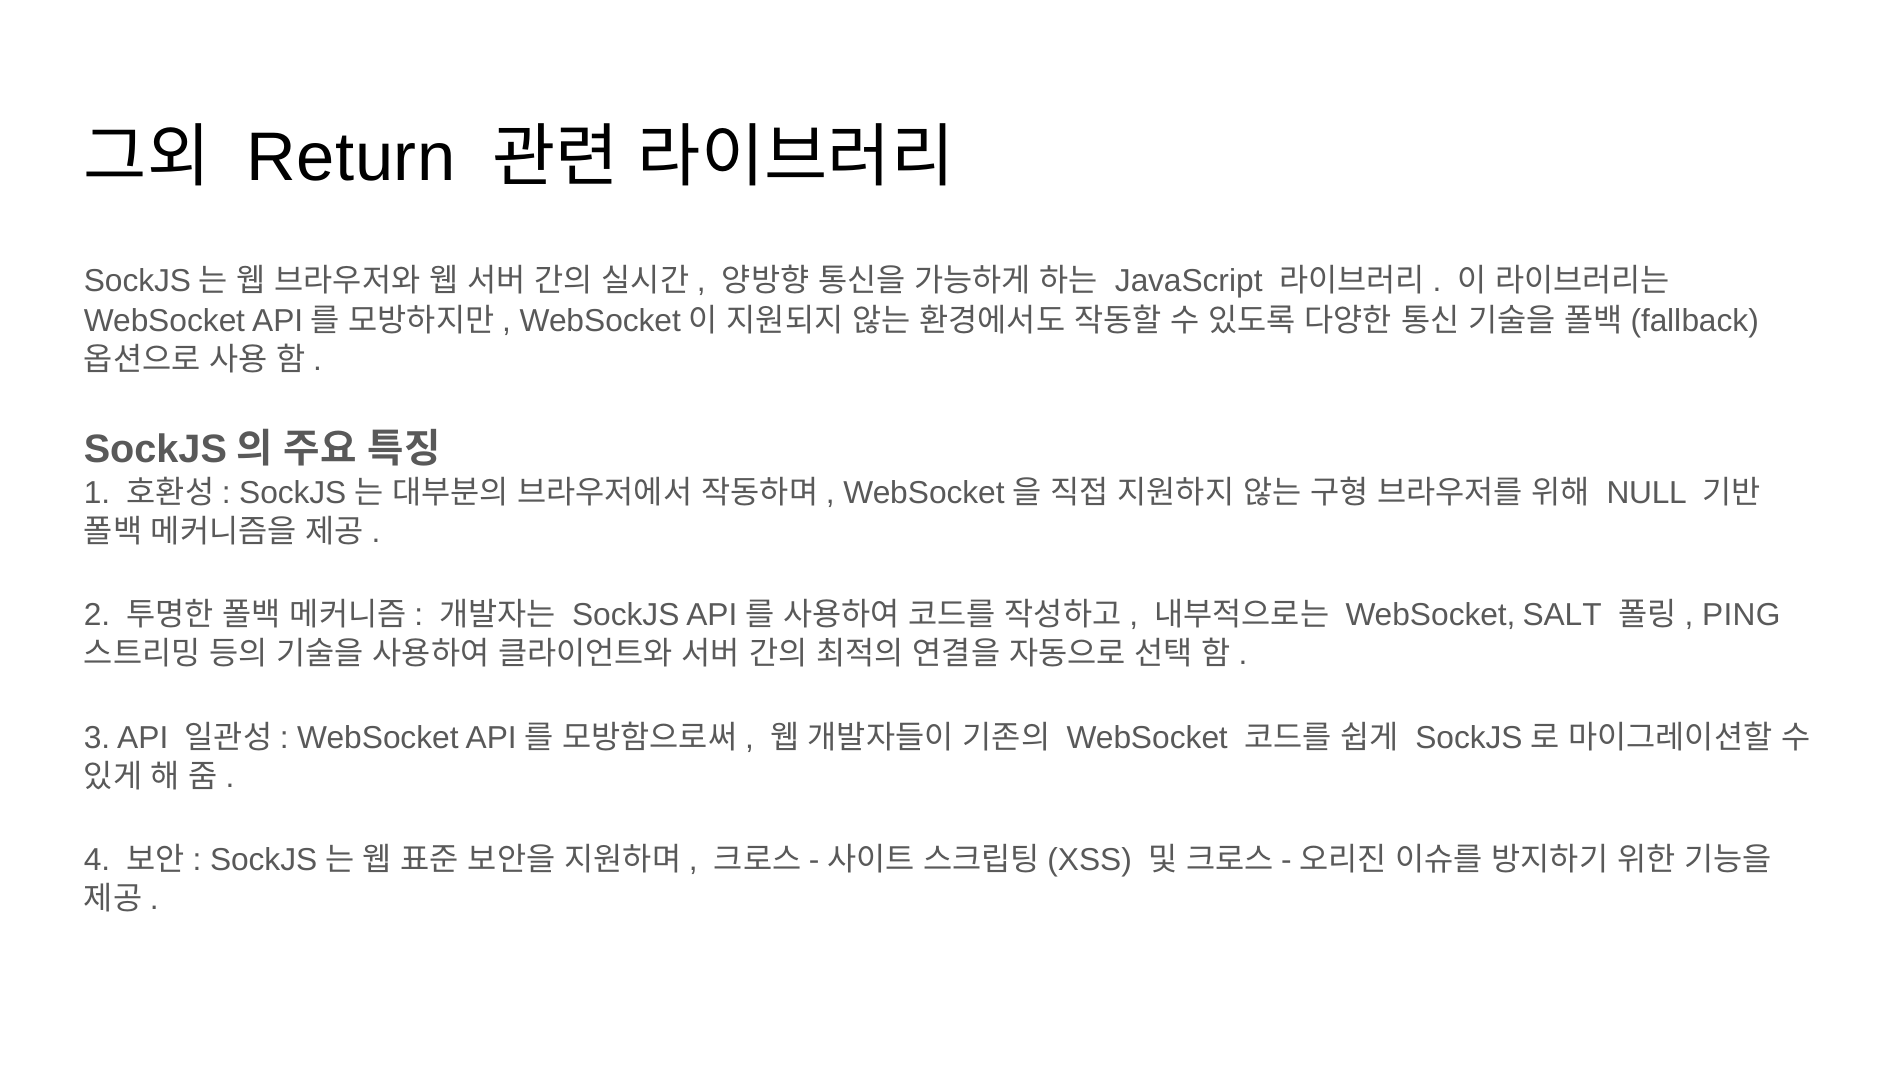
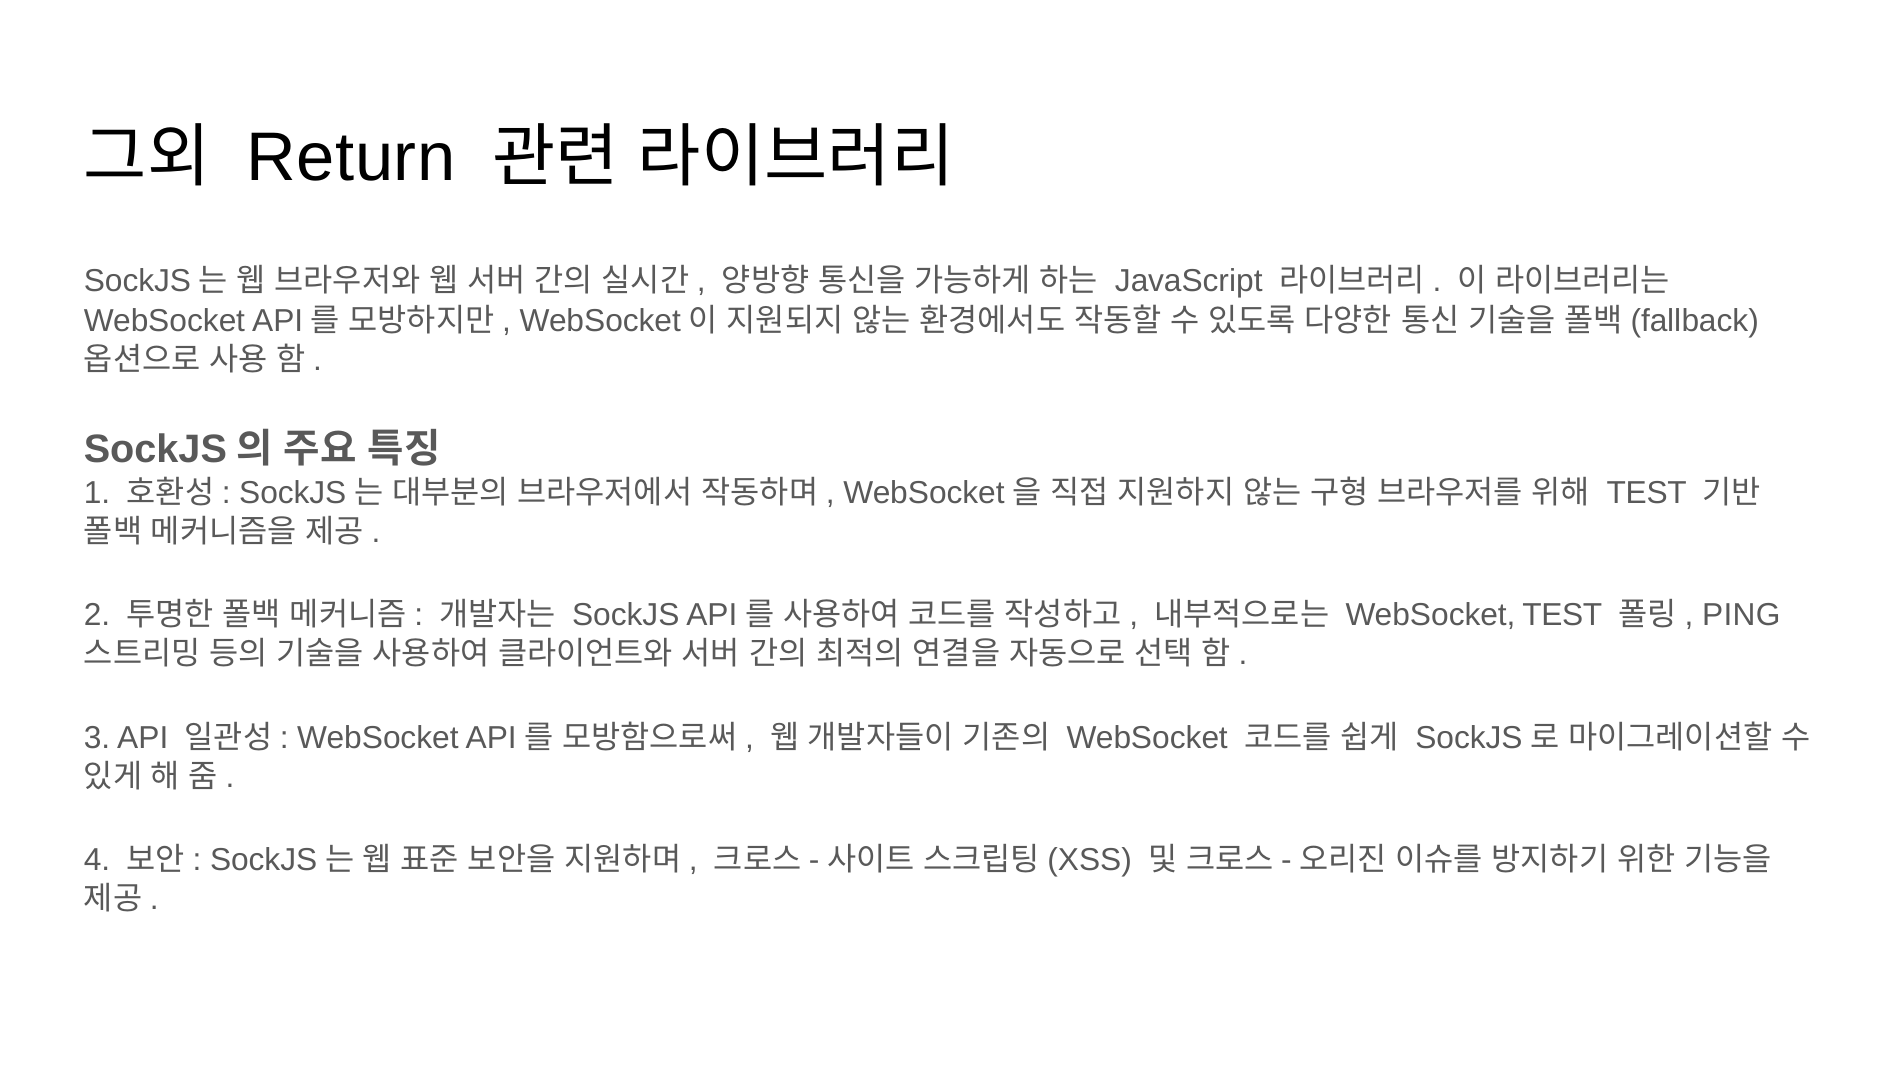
NULL: NULL -> TEST (1647, 492)
WebSocket SALT: SALT -> TEST (1562, 615)
